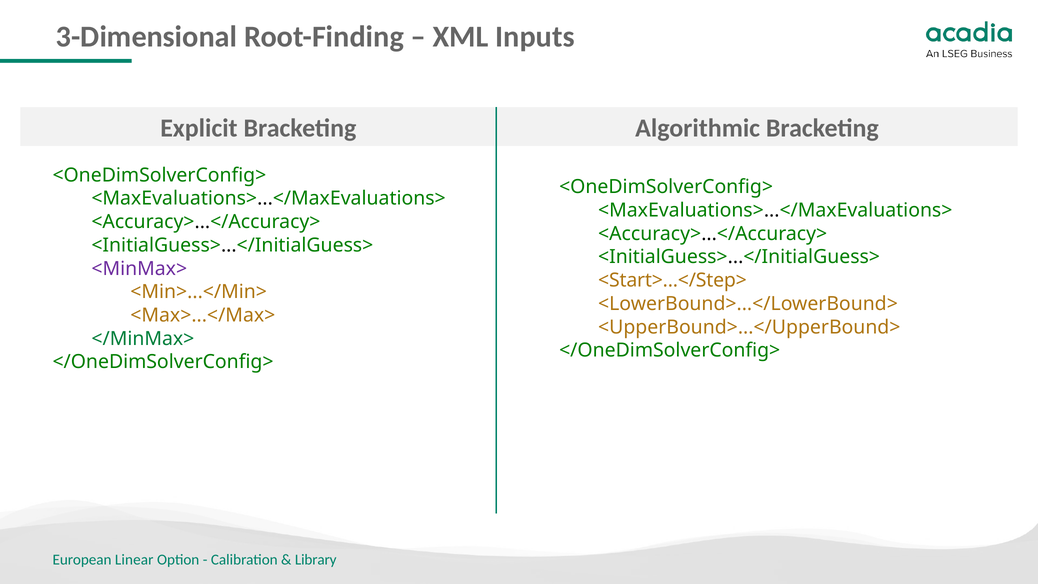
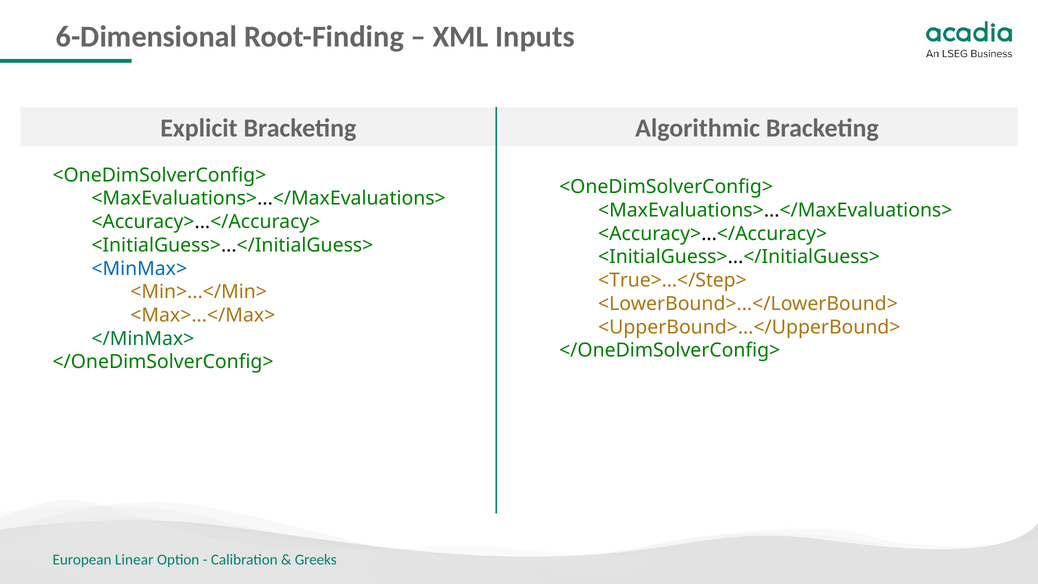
3-Dimensional: 3-Dimensional -> 6-Dimensional (147, 37)
<MinMax> colour: purple -> blue (139, 269)
<Start>...</Step>: <Start>...</Step> -> <True>...</Step> (672, 280)
Library: Library -> Greeks (316, 560)
